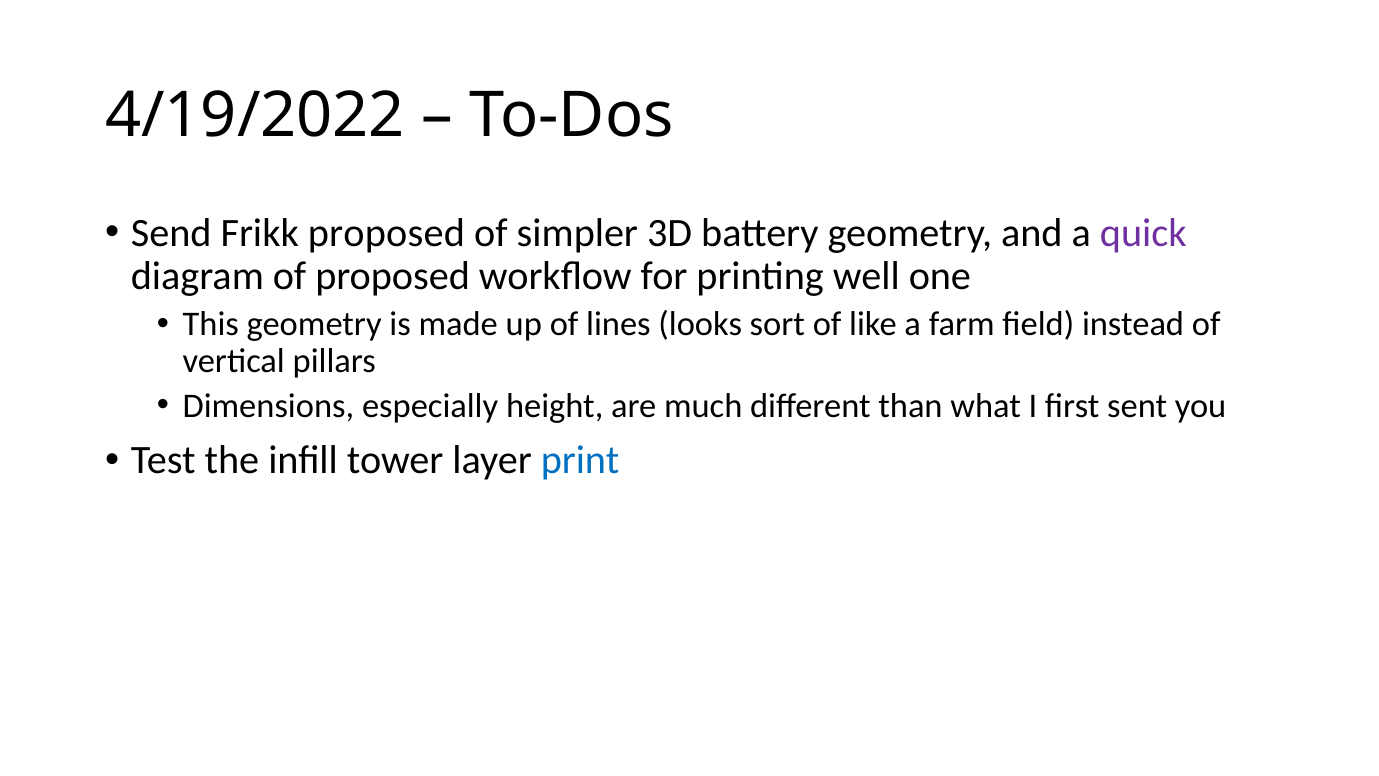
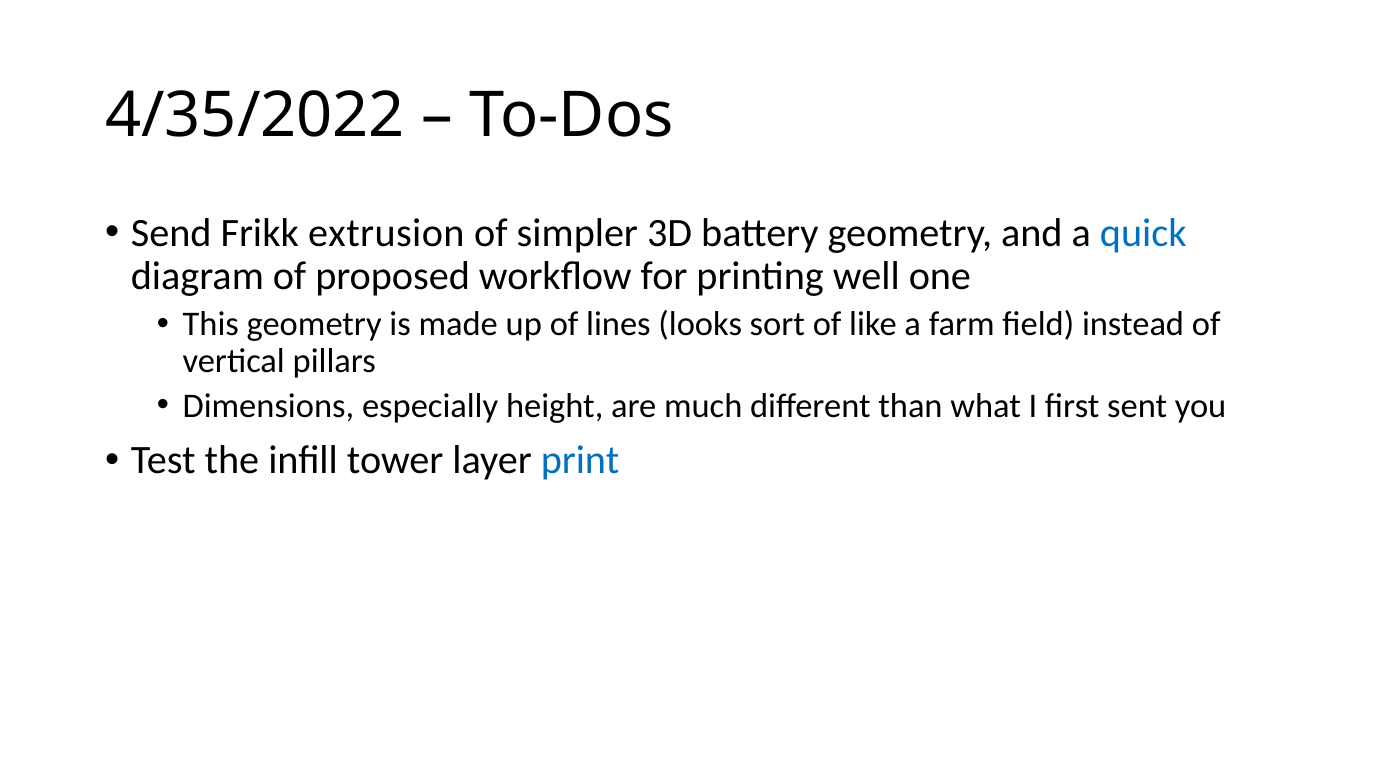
4/19/2022: 4/19/2022 -> 4/35/2022 (255, 116)
Frikk proposed: proposed -> extrusion (386, 233)
quick colour: purple -> blue (1143, 233)
